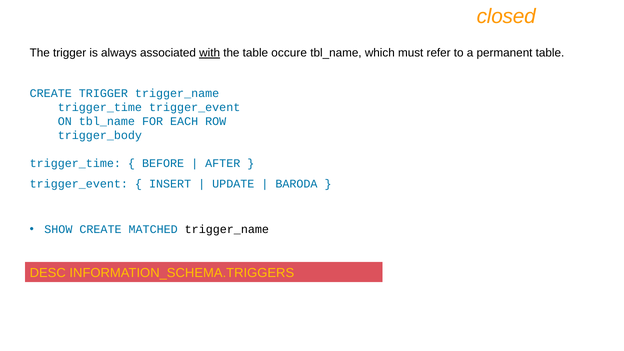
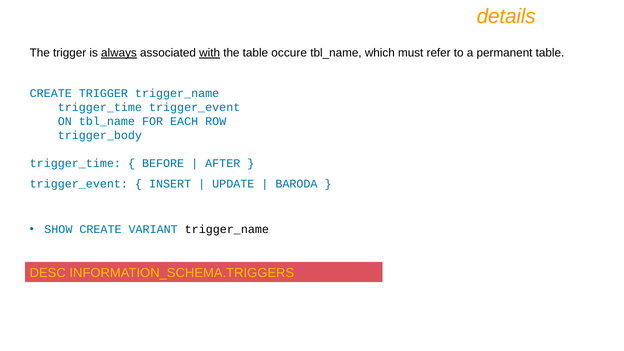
closed: closed -> details (506, 16)
always underline: none -> present (119, 53)
MATCHED: MATCHED -> VARIANT (153, 229)
